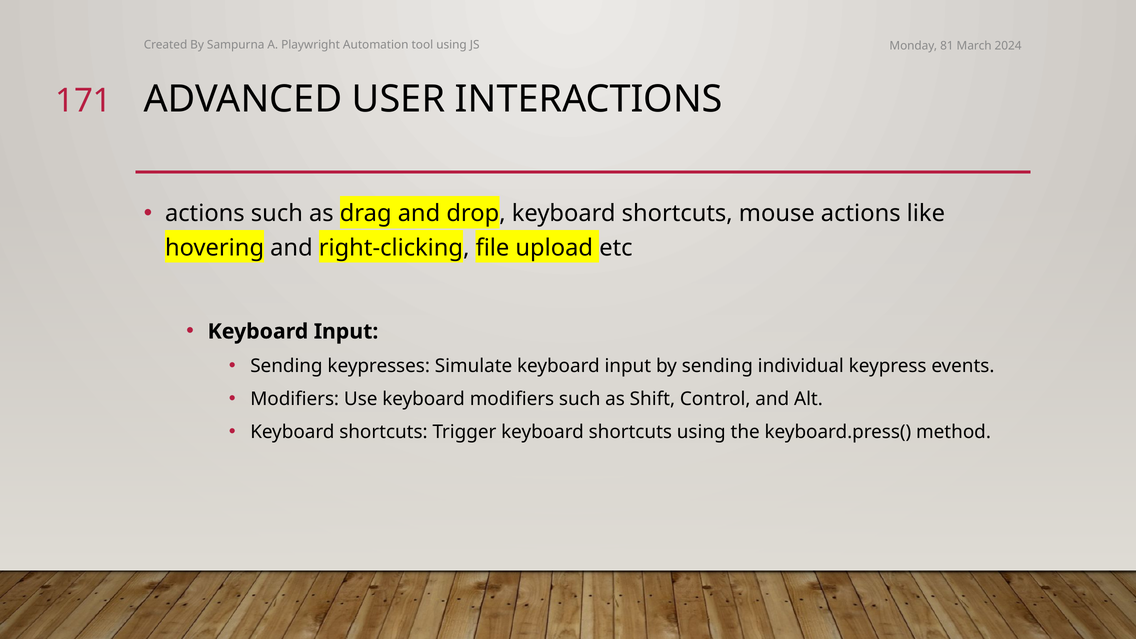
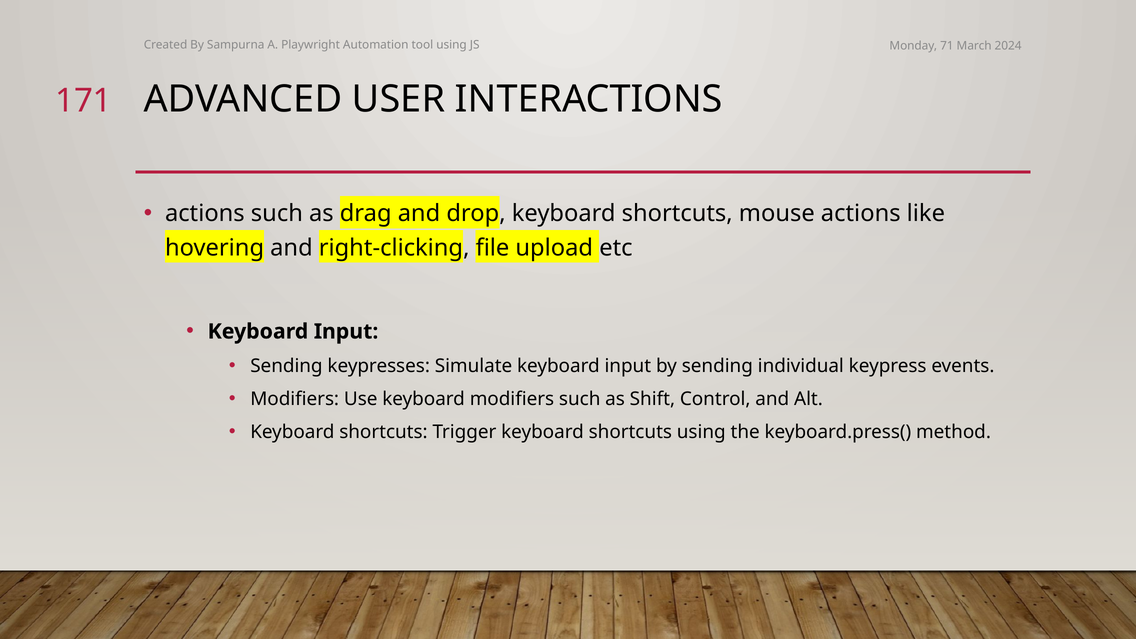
81: 81 -> 71 (947, 46)
